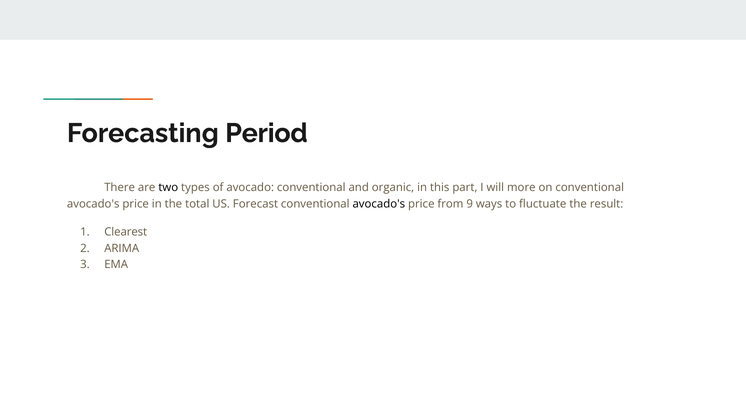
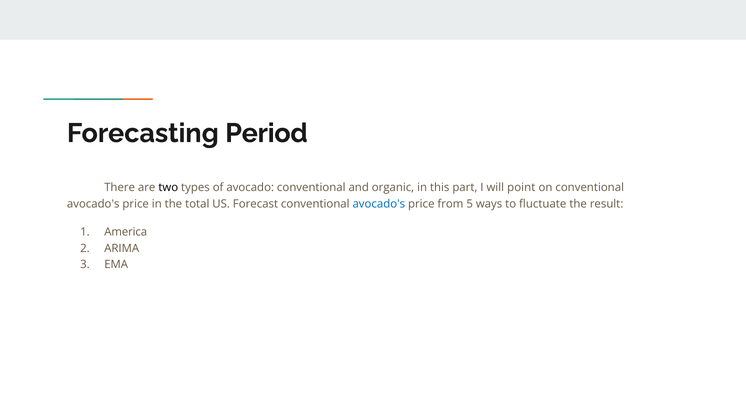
more: more -> point (521, 187)
avocado's colour: black -> blue (379, 204)
9: 9 -> 5 (470, 204)
Clearest: Clearest -> America (126, 232)
